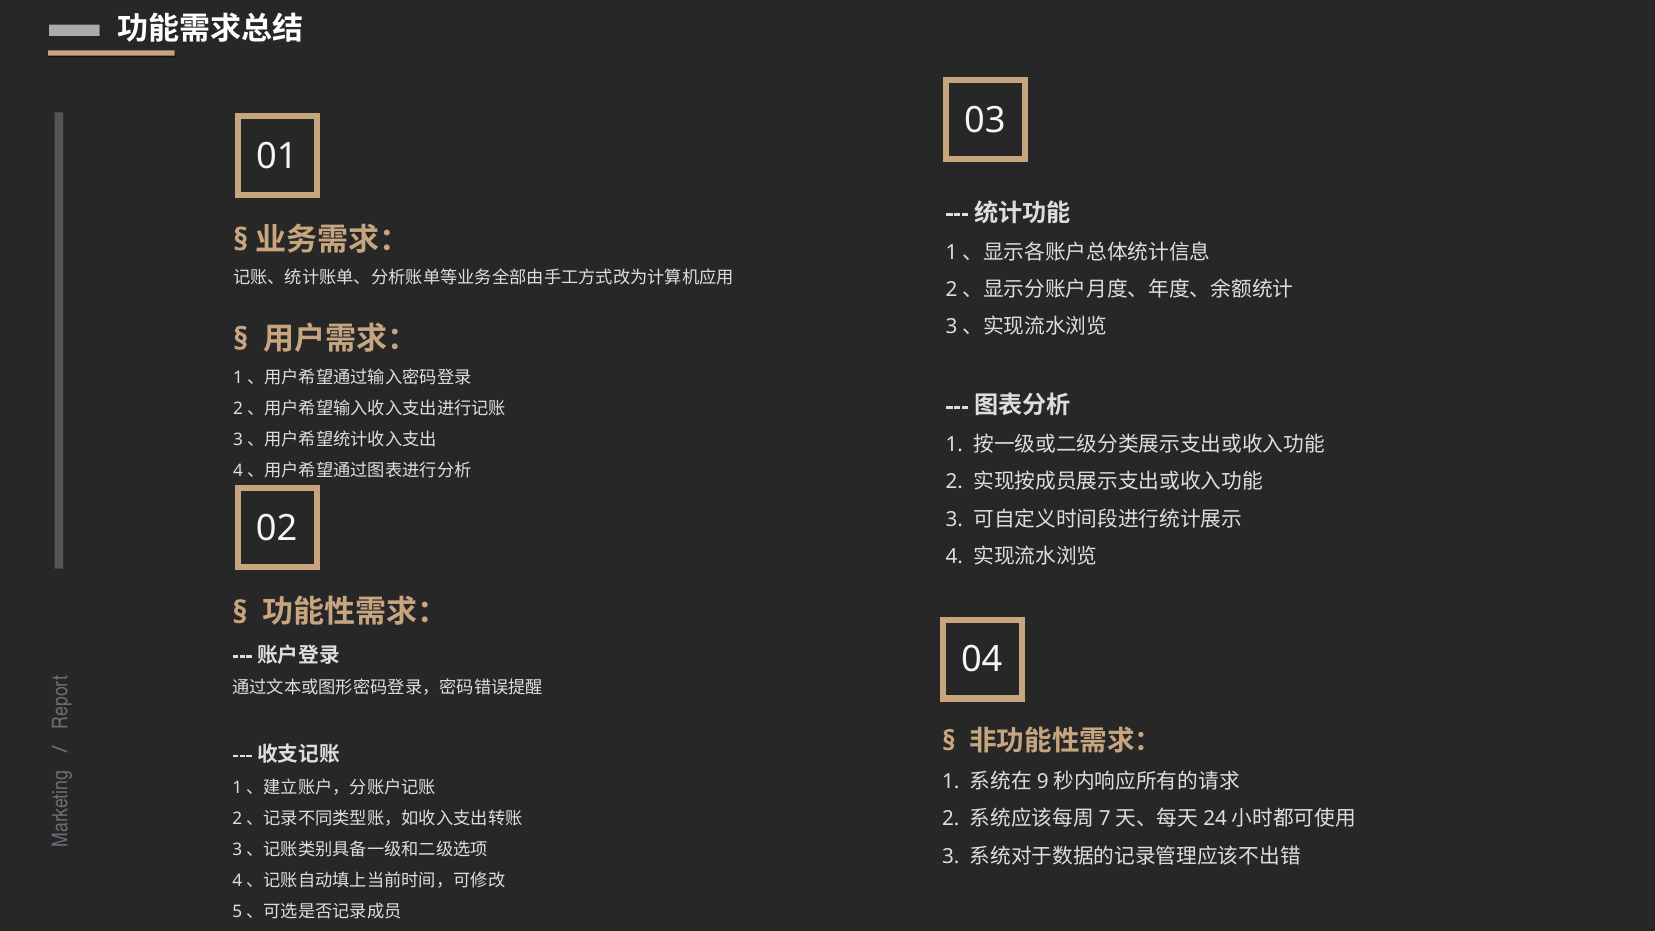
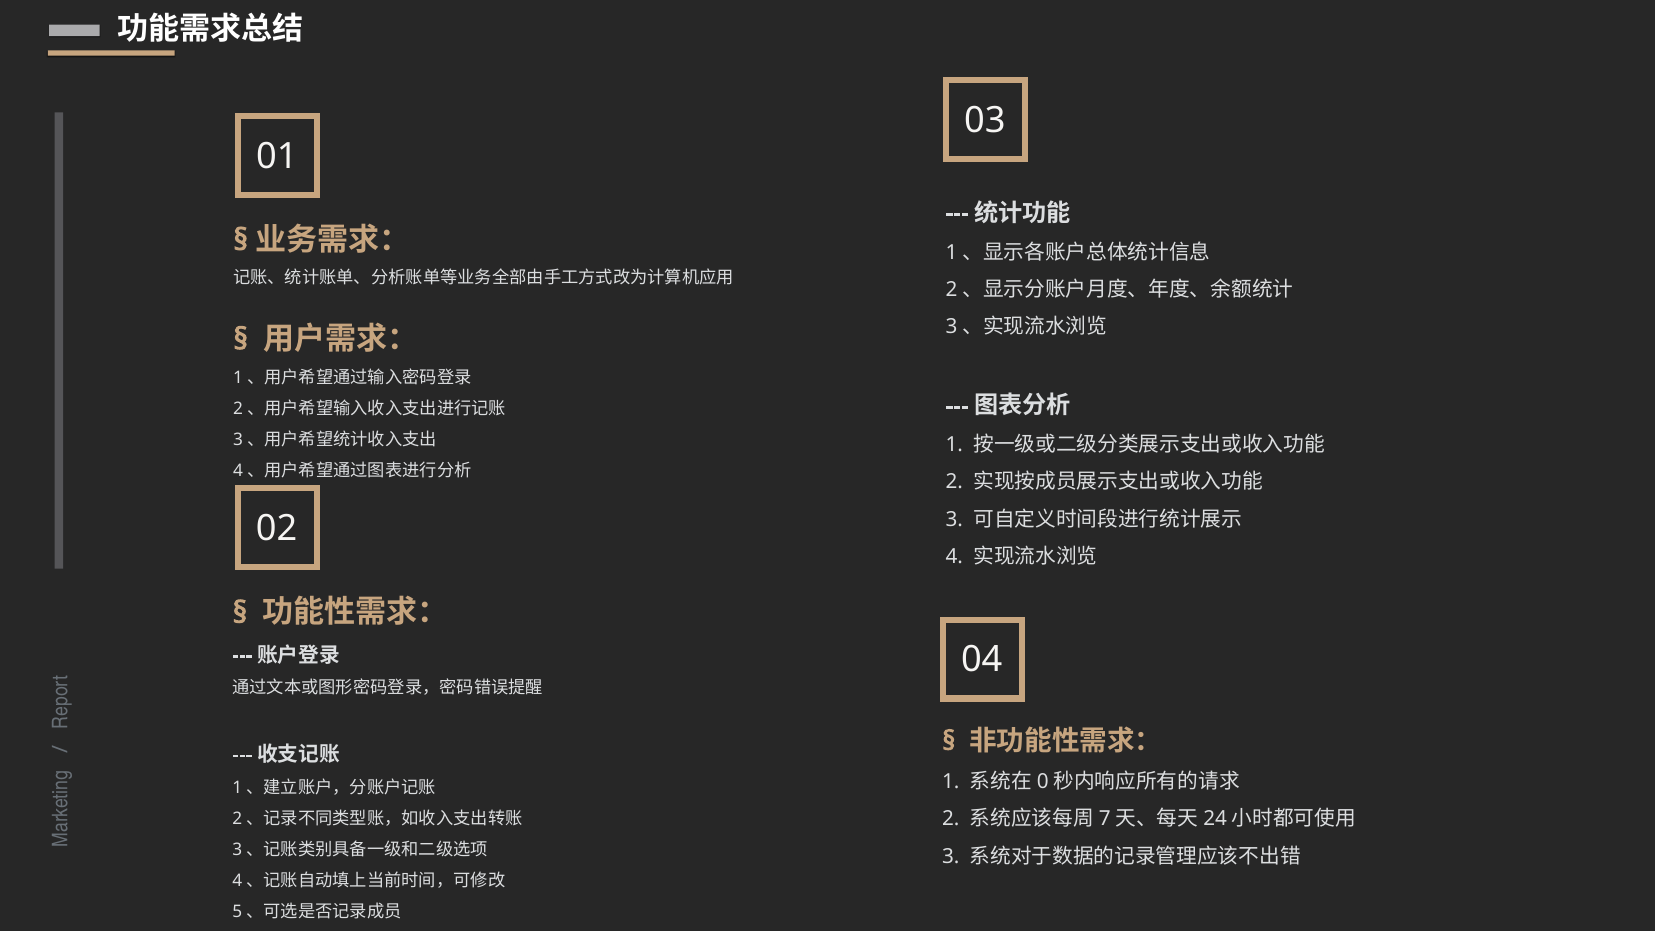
9: 9 -> 0 (1043, 782)
